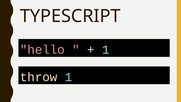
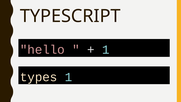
throw: throw -> types (39, 77)
